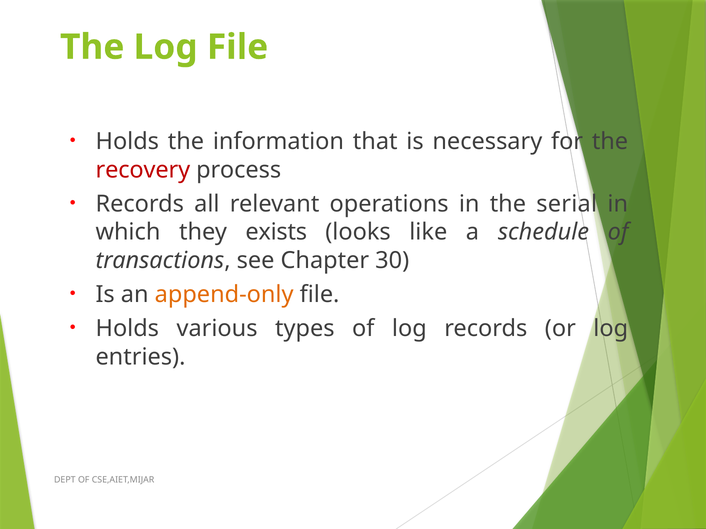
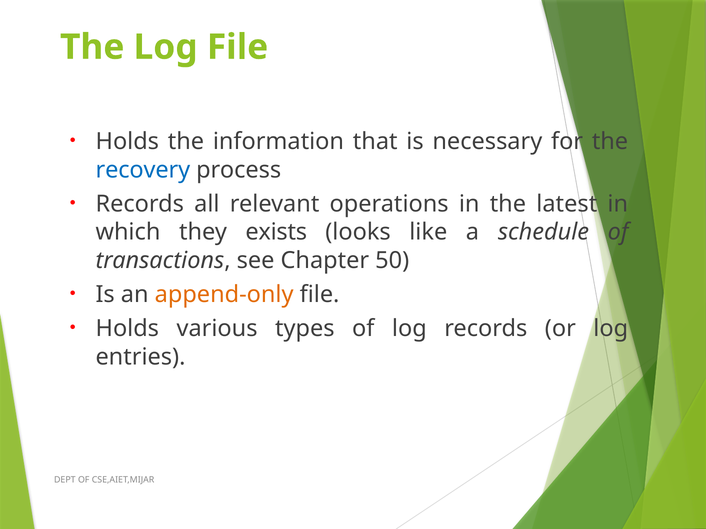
recovery colour: red -> blue (143, 170)
serial: serial -> latest (567, 204)
30: 30 -> 50 (392, 261)
